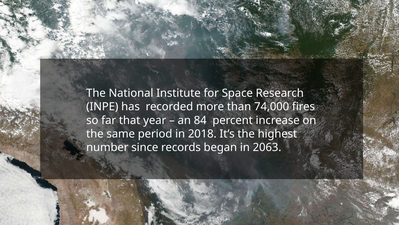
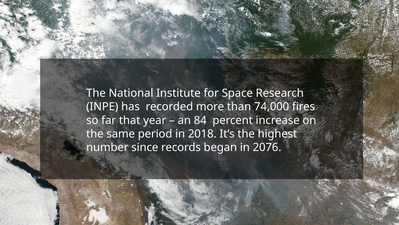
2063: 2063 -> 2076 (267, 147)
